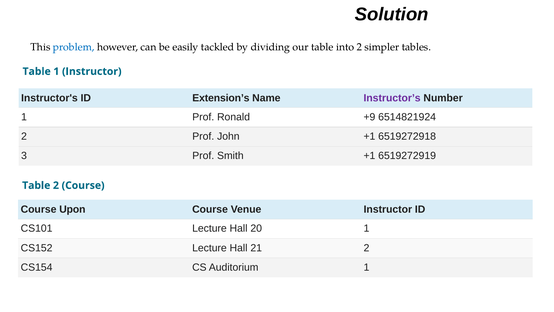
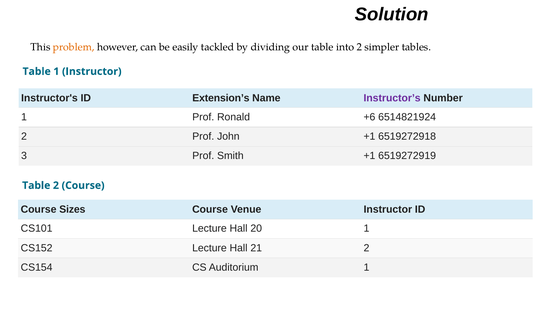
problem colour: blue -> orange (74, 47)
+9: +9 -> +6 (369, 117)
Upon: Upon -> Sizes (72, 209)
